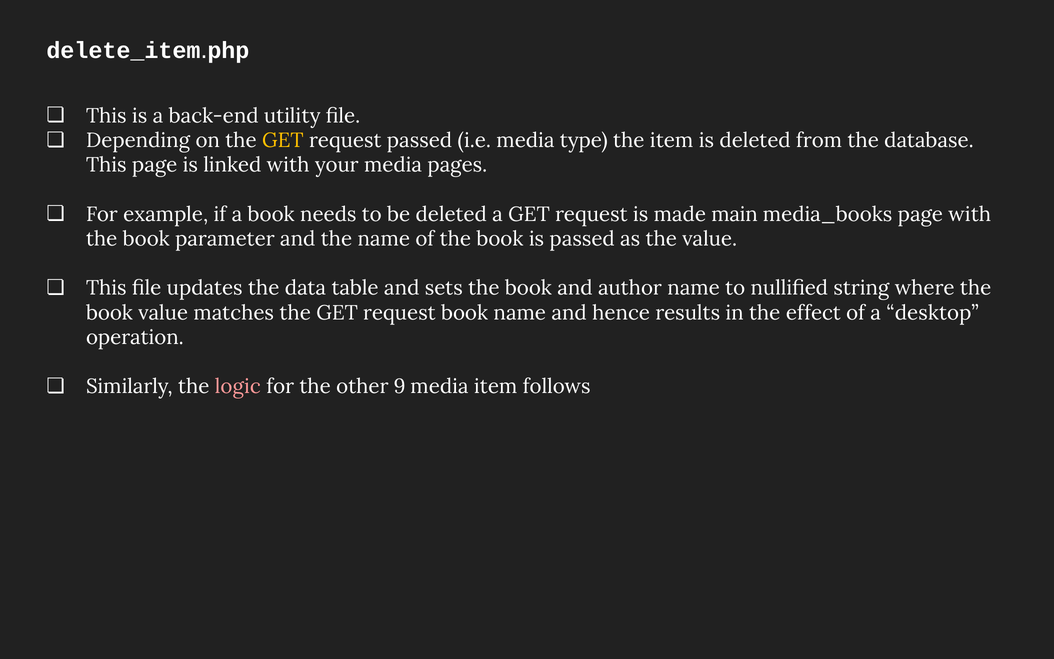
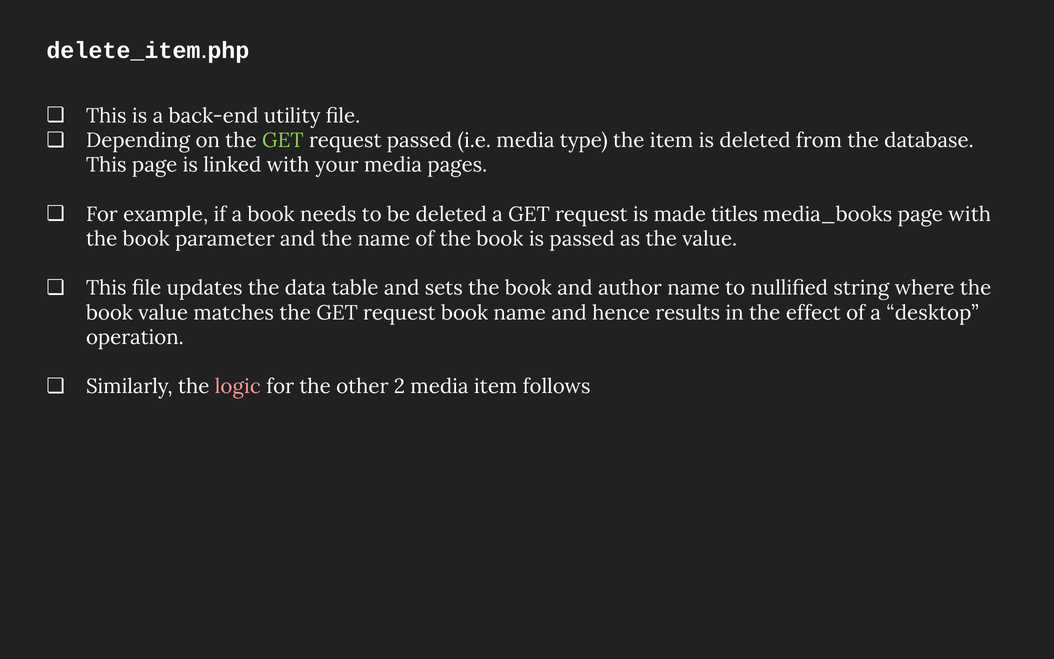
GET colour: yellow -> light green (283, 140)
main: main -> titles (735, 214)
9: 9 -> 2 (399, 386)
